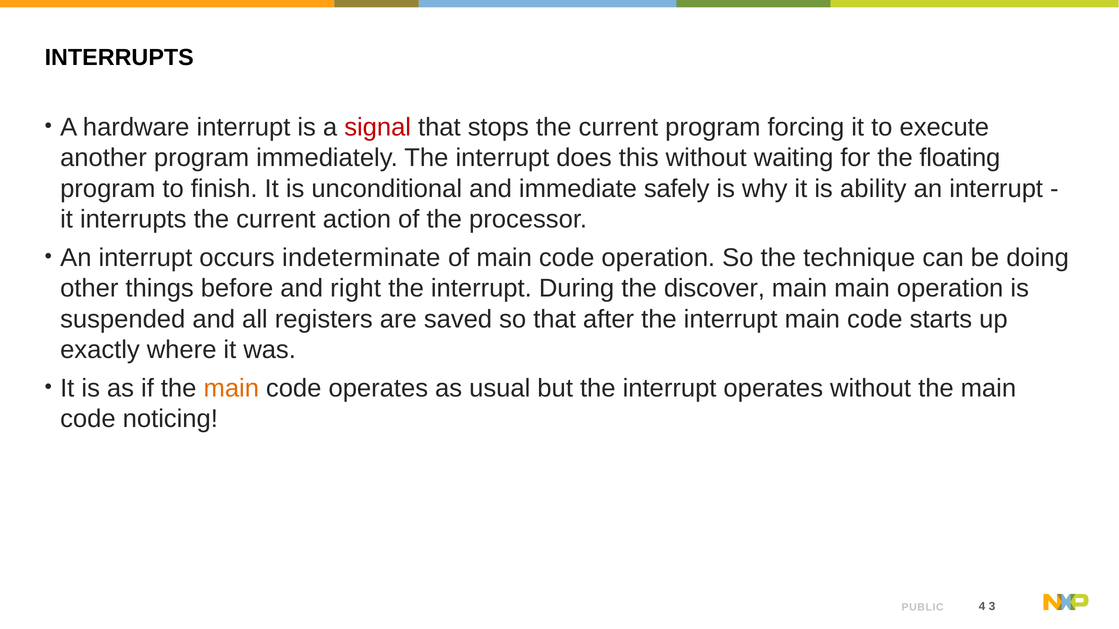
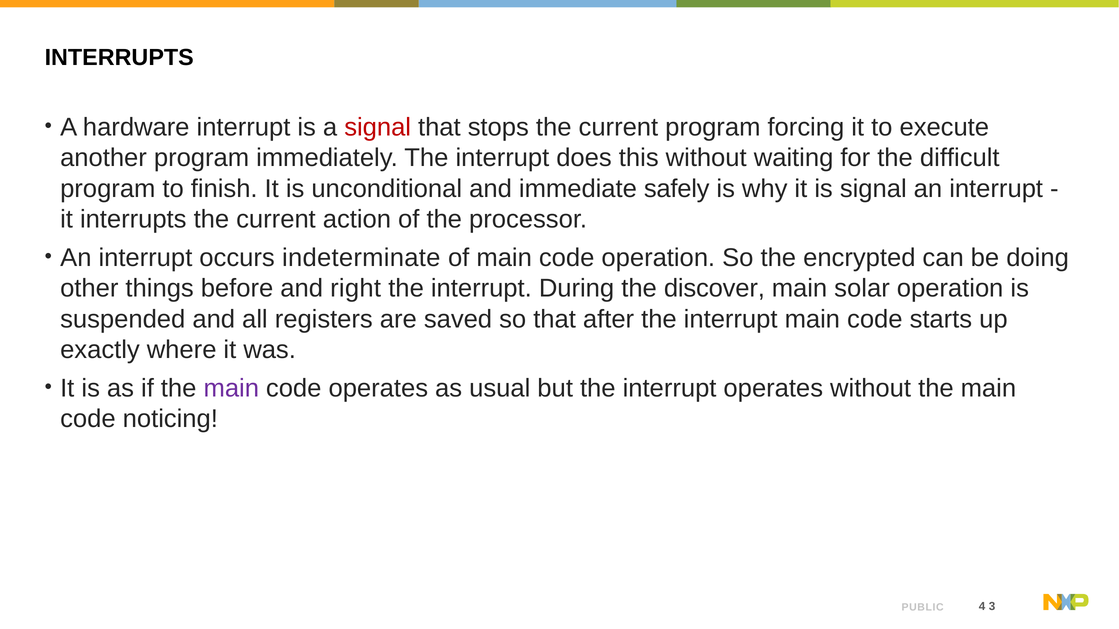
floating: floating -> difficult (960, 158)
is ability: ability -> signal (873, 189)
technique: technique -> encrypted (859, 258)
main main: main -> solar (862, 289)
main colour: orange -> purple (231, 388)
